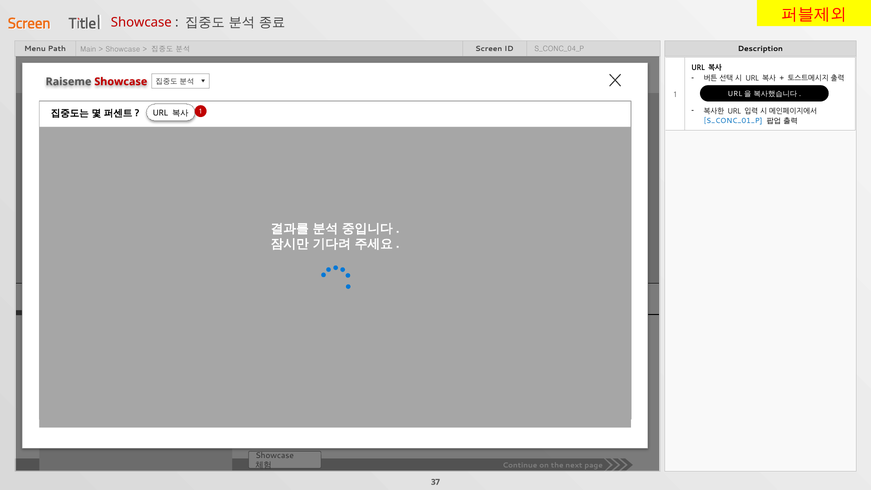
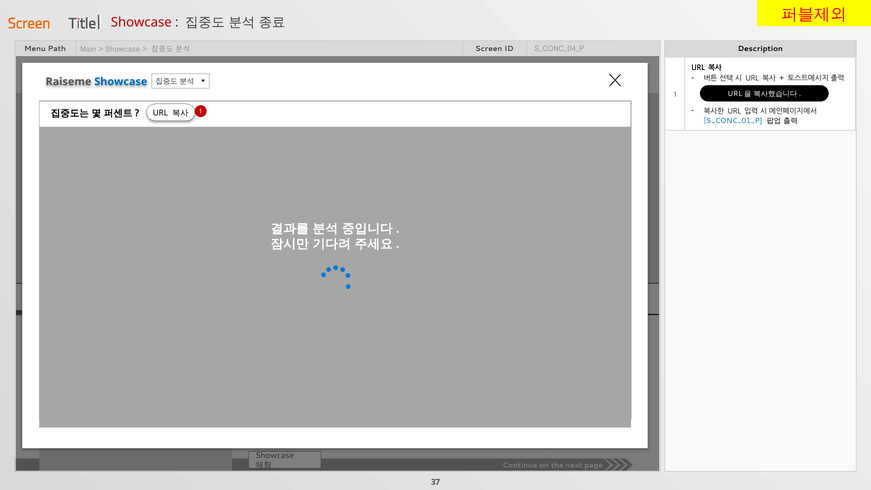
Showcase colour: red -> blue (121, 82)
